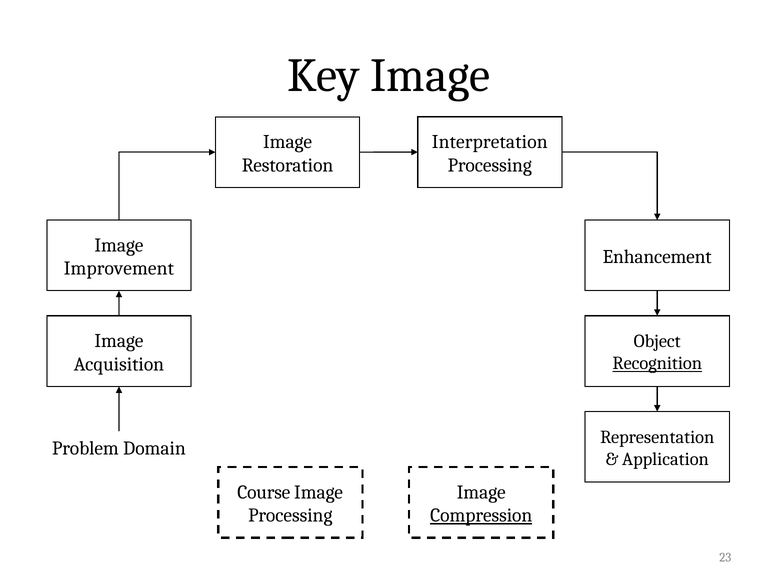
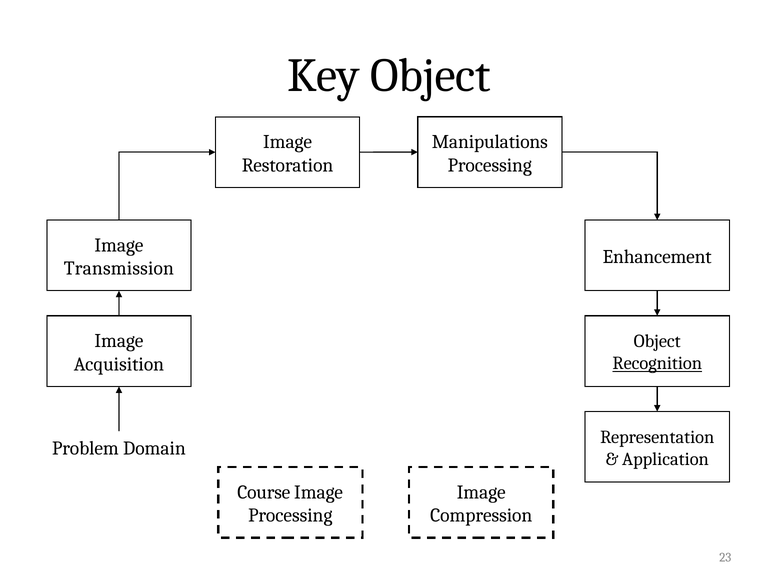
Key Image: Image -> Object (430, 75)
Interpretation: Interpretation -> Manipulations (490, 142)
Improvement: Improvement -> Transmission (119, 268)
Compression underline: present -> none (481, 515)
